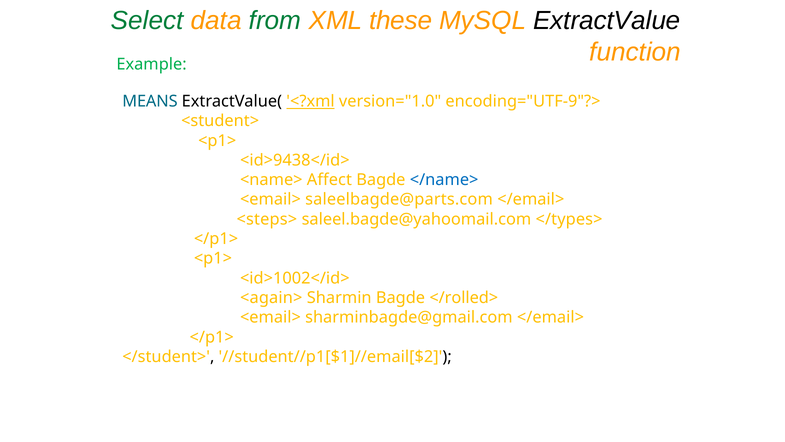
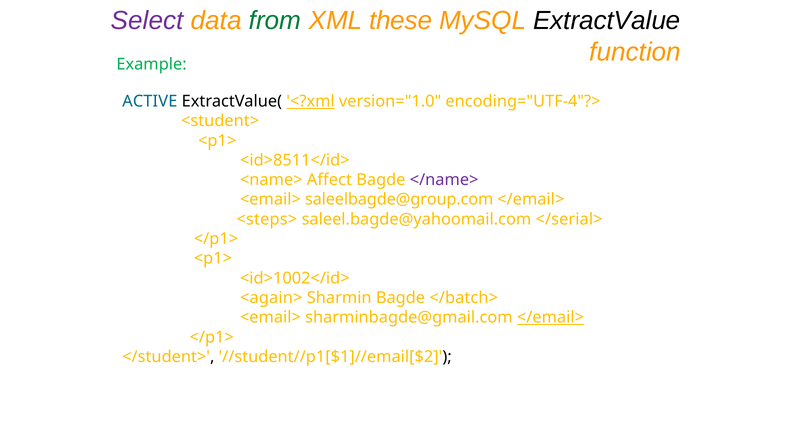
Select colour: green -> purple (147, 20)
MEANS: MEANS -> ACTIVE (150, 101)
encoding="UTF-9"?>: encoding="UTF-9"?> -> encoding="UTF-4"?> (523, 101)
<id>9438</id>: <id>9438</id> -> <id>8511</id> (295, 160)
</name> colour: blue -> purple (444, 180)
saleelbagde@parts.com: saleelbagde@parts.com -> saleelbagde@group.com (399, 199)
</types>: </types> -> </serial> (569, 219)
</rolled>: </rolled> -> </batch> (464, 298)
</email> underline: none -> present (550, 317)
